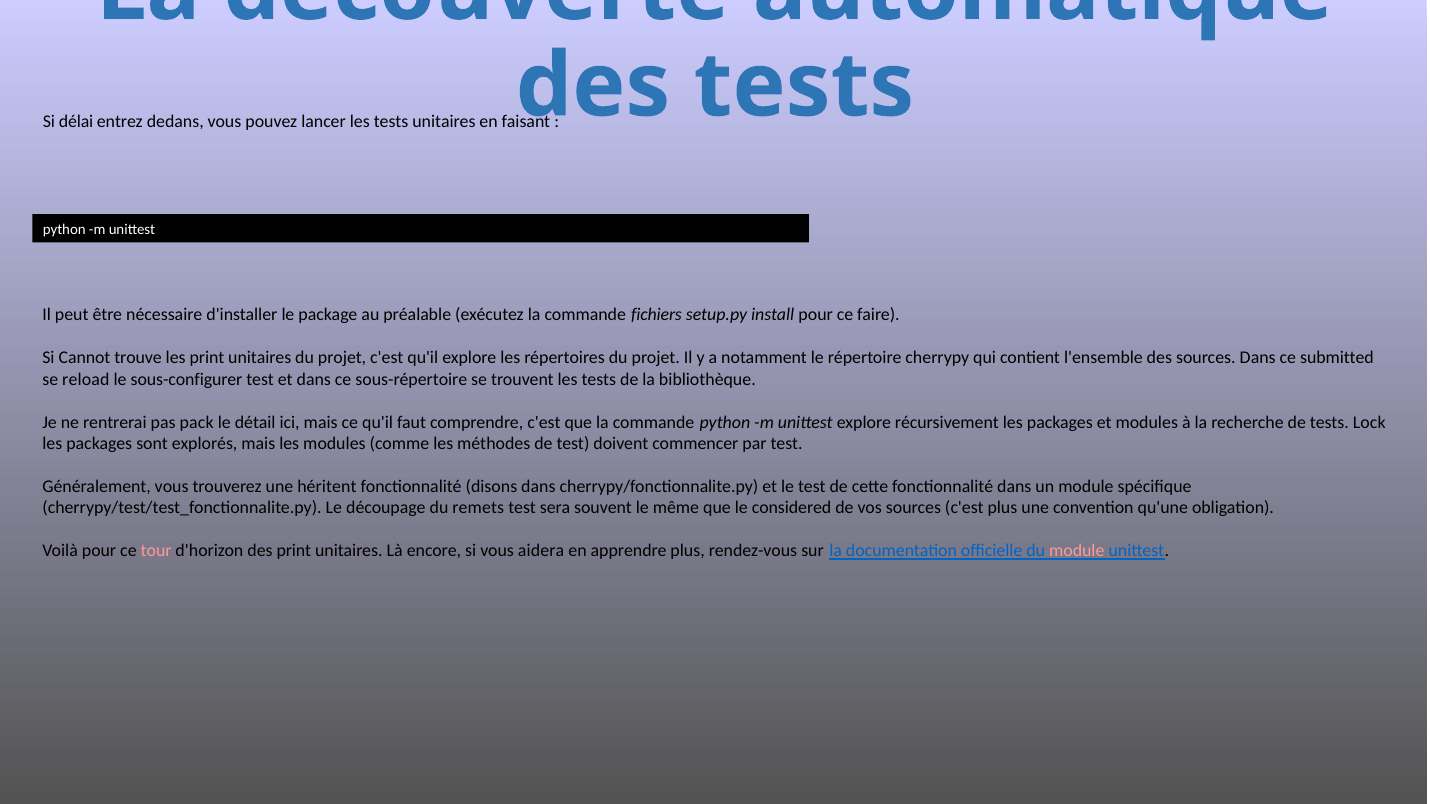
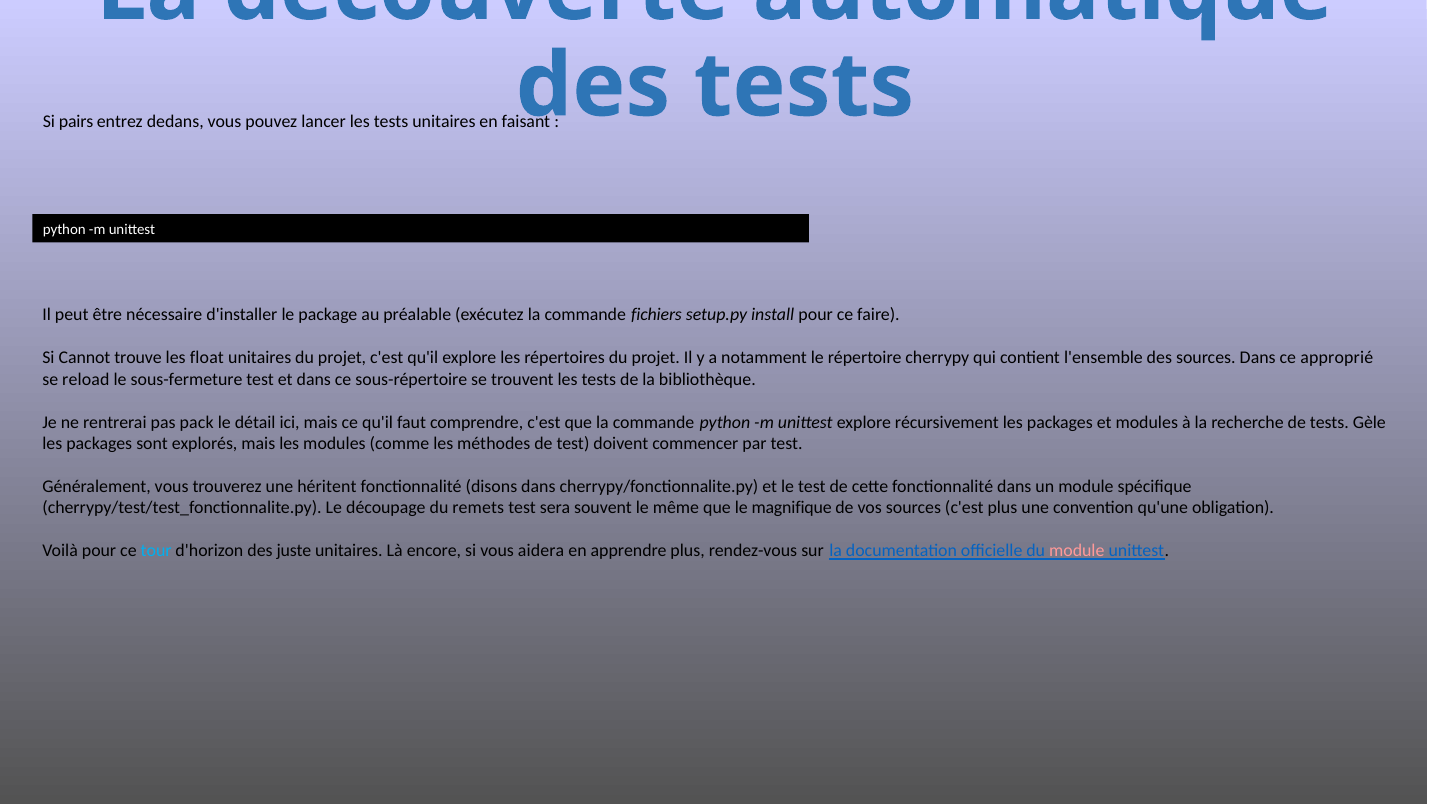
délai: délai -> pairs (76, 122)
les print: print -> float (207, 358)
submitted: submitted -> approprié (1337, 358)
sous-configurer: sous-configurer -> sous-fermeture (187, 379)
Lock: Lock -> Gèle (1369, 422)
considered: considered -> magnifique (792, 508)
tour colour: pink -> light blue (156, 551)
des print: print -> juste (294, 551)
